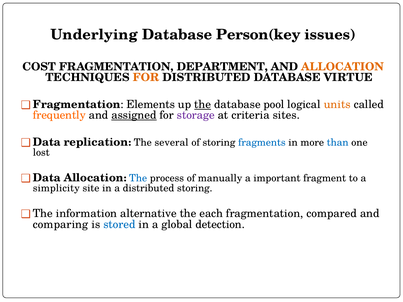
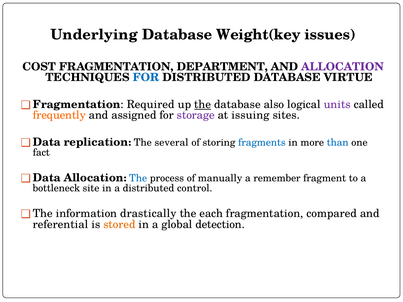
Person(key: Person(key -> Weight(key (258, 35)
ALLOCATION colour: orange -> purple (343, 67)
FOR colour: orange -> blue (146, 77)
Elements: Elements -> Required (151, 105)
pool: pool -> also (274, 105)
units colour: orange -> purple (337, 105)
assigned underline: present -> none (134, 115)
criteria: criteria -> issuing (251, 115)
lost: lost -> fact (41, 153)
important: important -> remember (277, 178)
simplicity: simplicity -> bottleneck (56, 188)
distributed storing: storing -> control (195, 188)
alternative: alternative -> drastically (148, 214)
comparing: comparing -> referential (61, 225)
stored colour: blue -> orange (119, 225)
